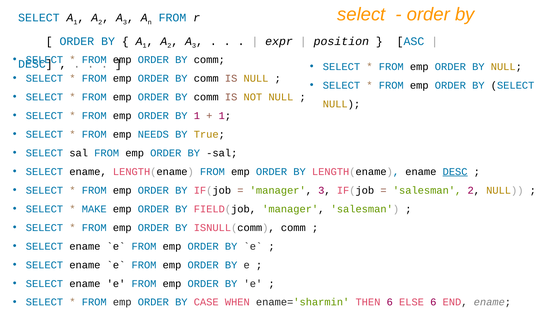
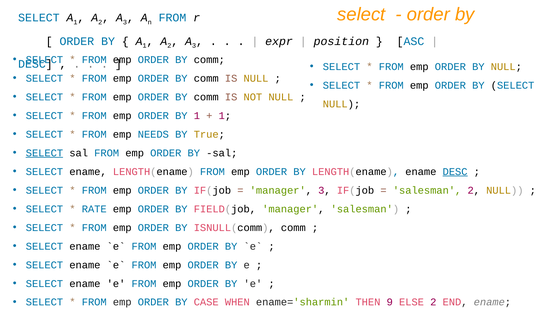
SELECT underline: none -> present (44, 153)
MAKE: MAKE -> RATE (94, 209)
THEN 6: 6 -> 9 (390, 302)
ELSE 6: 6 -> 2 (433, 302)
